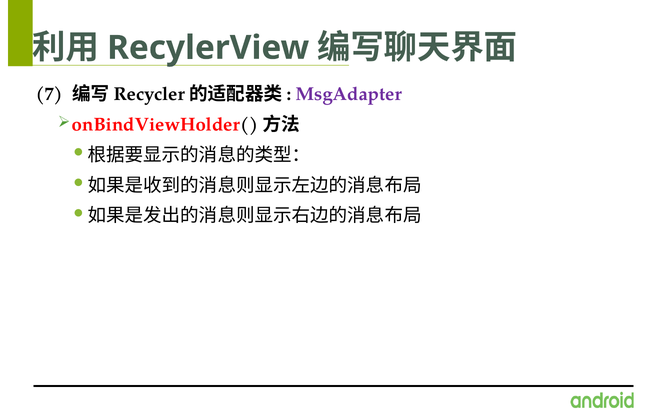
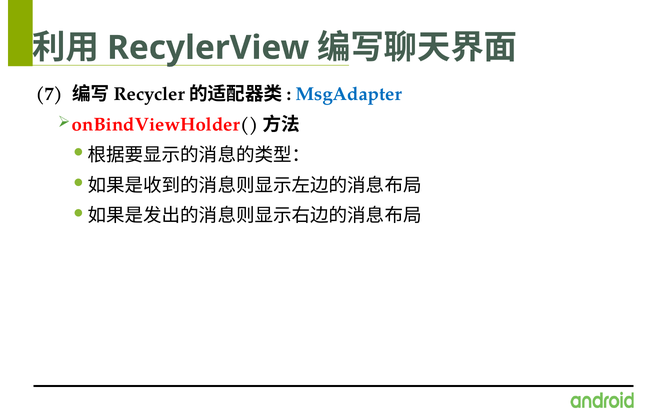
MsgAdapter colour: purple -> blue (349, 94)
